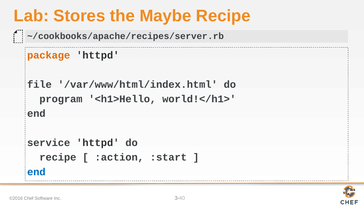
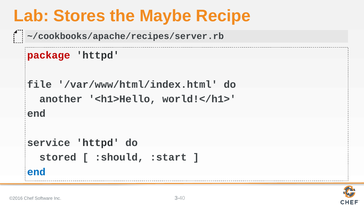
package colour: orange -> red (49, 55)
program: program -> another (61, 99)
recipe: recipe -> stored (58, 157)
:action: :action -> :should (119, 157)
